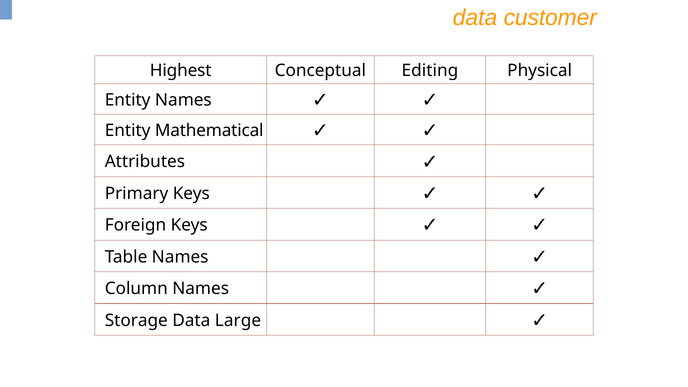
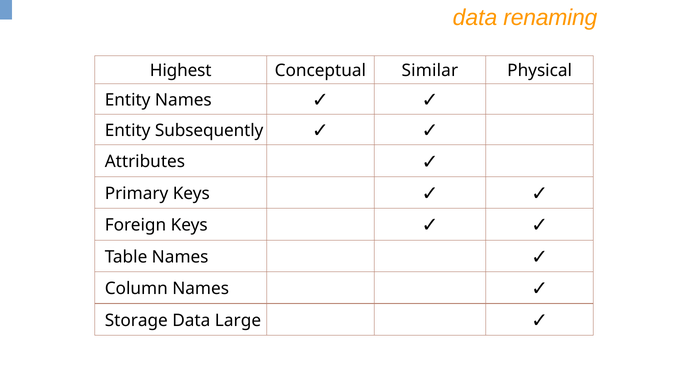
customer: customer -> renaming (550, 18)
Editing: Editing -> Similar (430, 71)
Mathematical: Mathematical -> Subsequently (209, 131)
